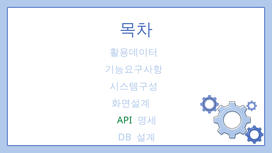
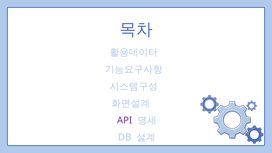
API colour: green -> purple (125, 120)
